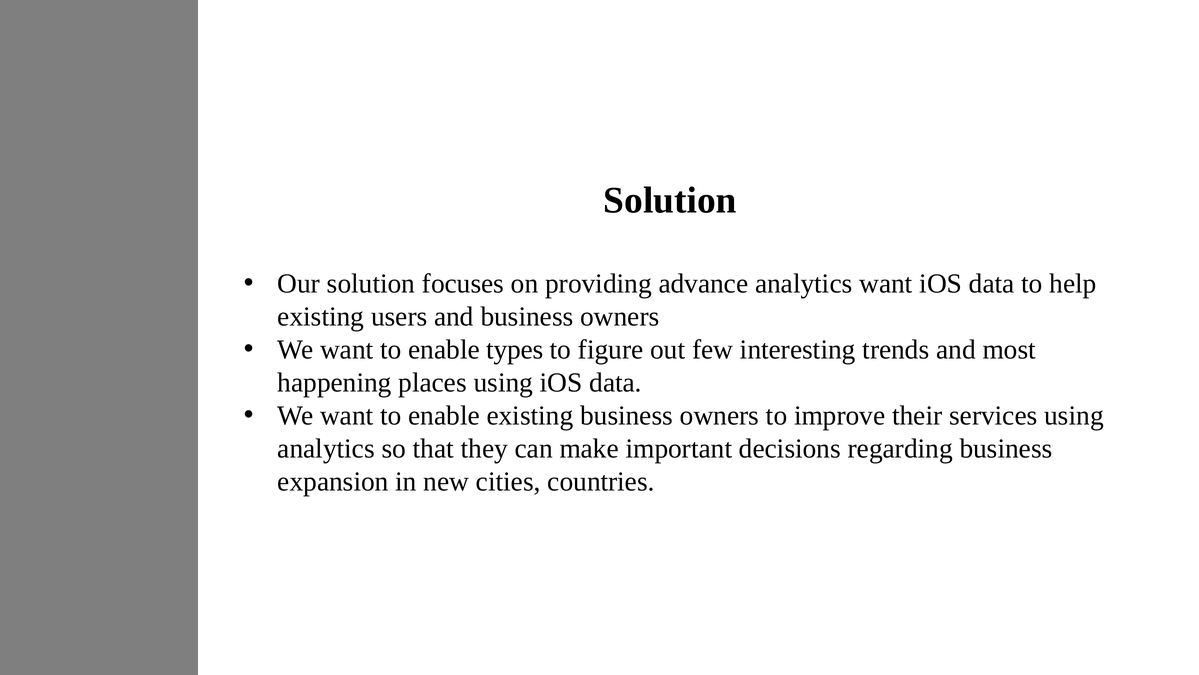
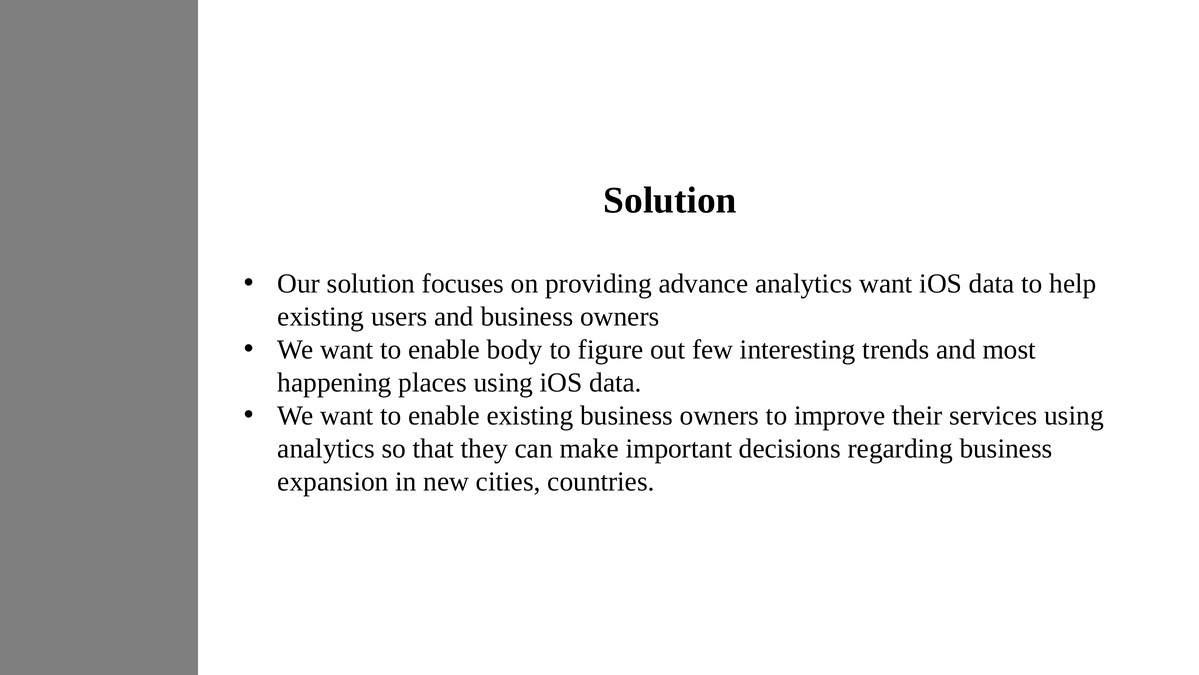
types: types -> body (515, 349)
